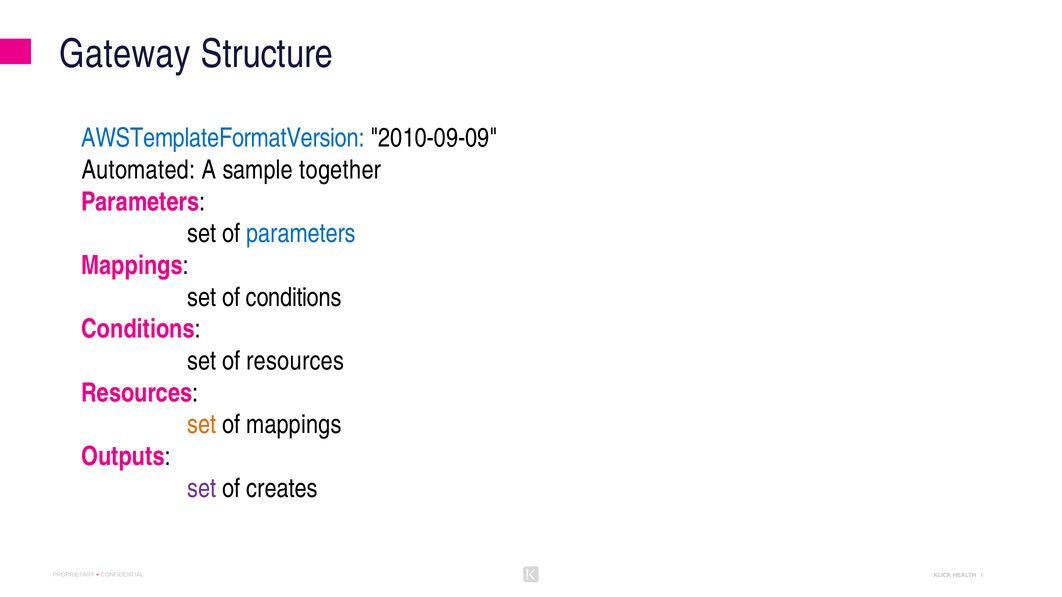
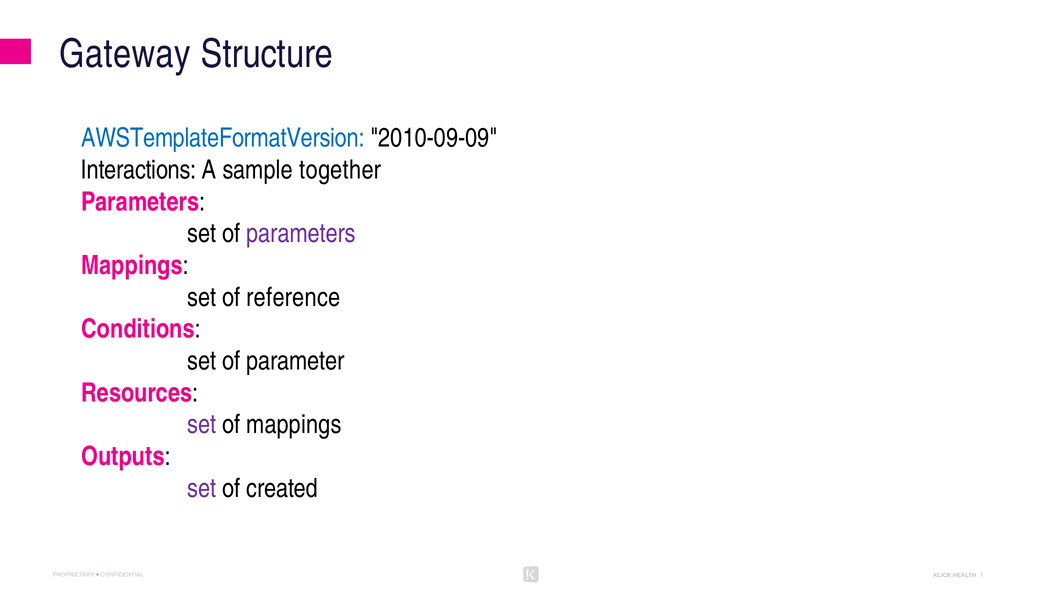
Automated: Automated -> Interactions (139, 170)
parameters colour: blue -> purple (301, 234)
of conditions: conditions -> reference (293, 297)
of resources: resources -> parameter (295, 361)
set colour: orange -> purple (202, 425)
creates: creates -> created (282, 489)
